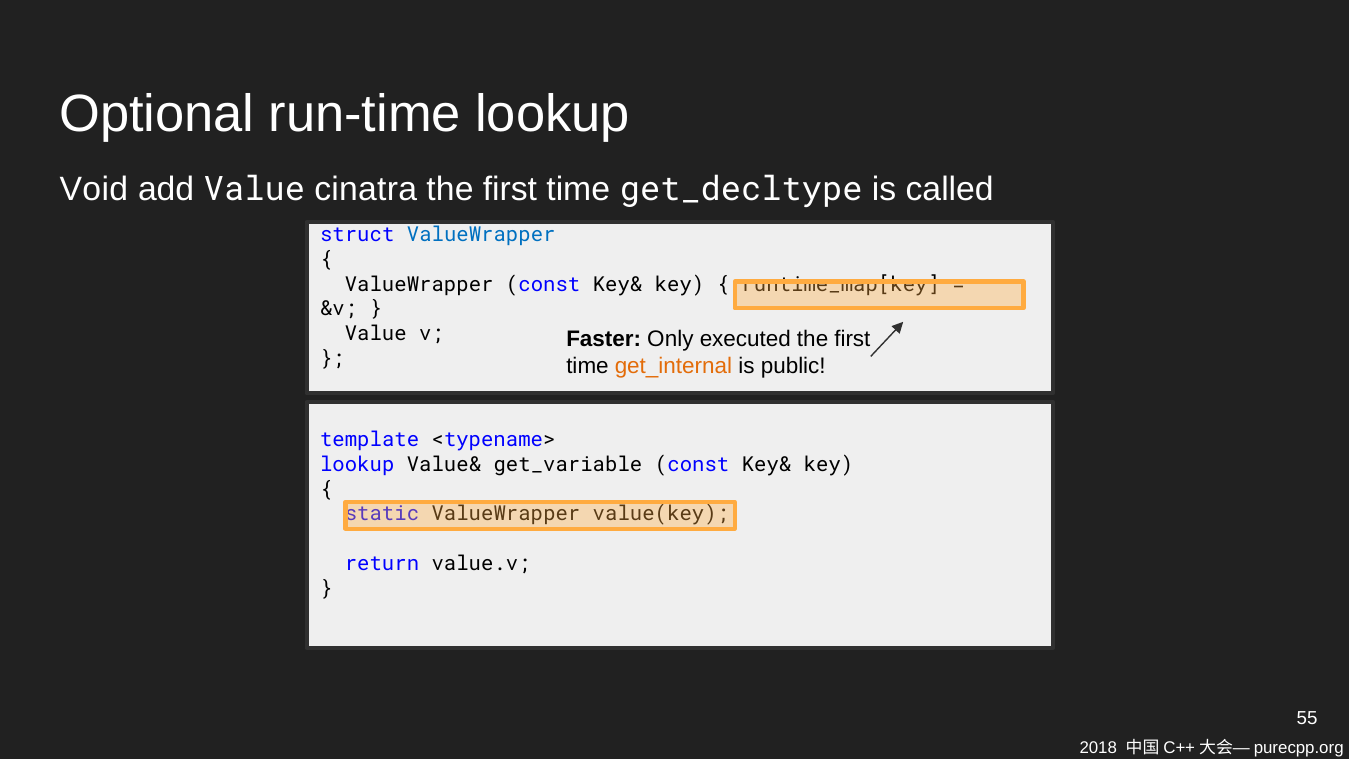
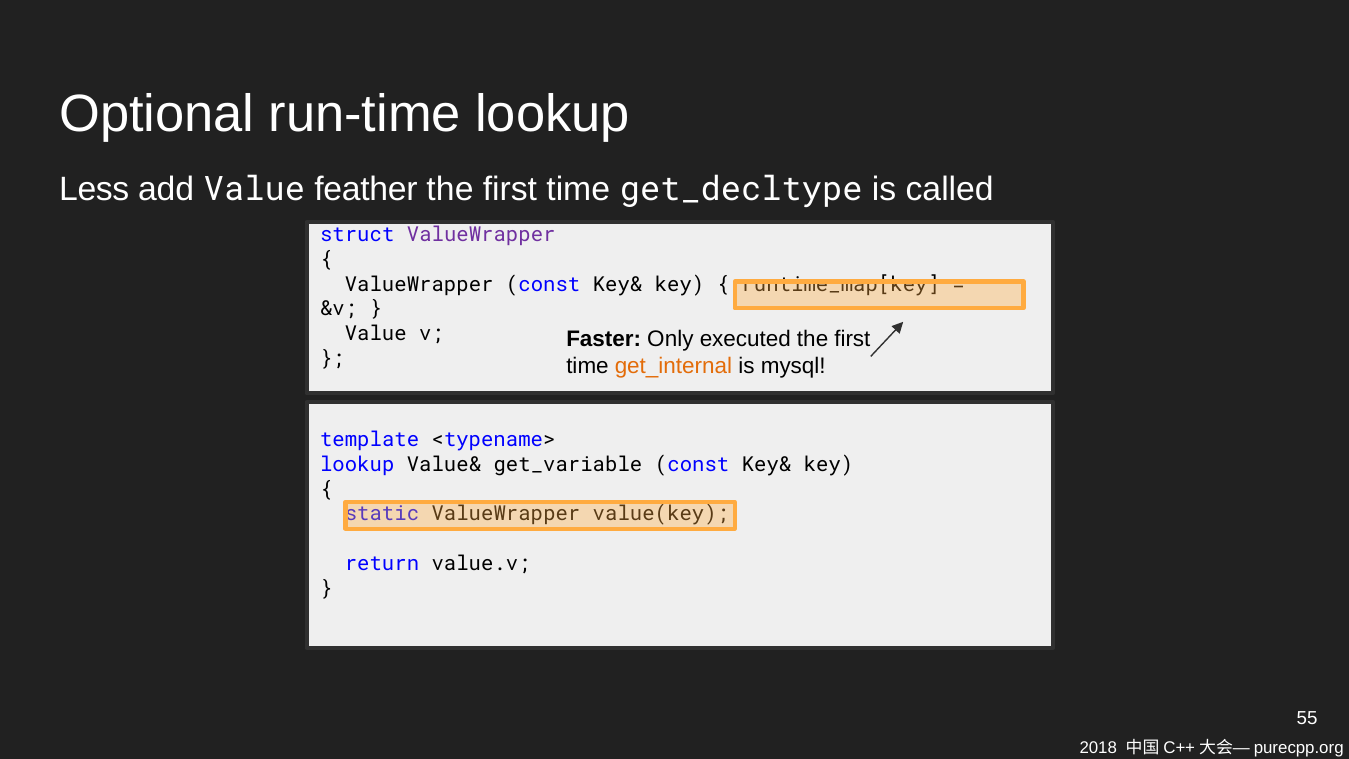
Void: Void -> Less (94, 190)
cinatra: cinatra -> feather (366, 190)
ValueWrapper colour: blue -> purple (481, 235)
public: public -> mysql (793, 366)
